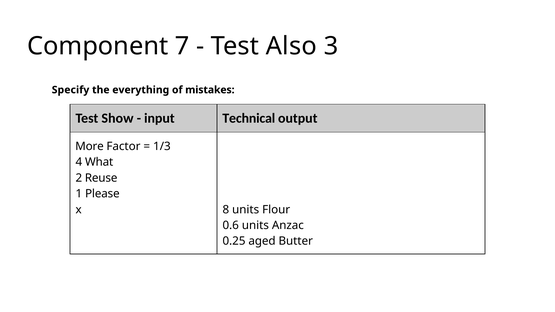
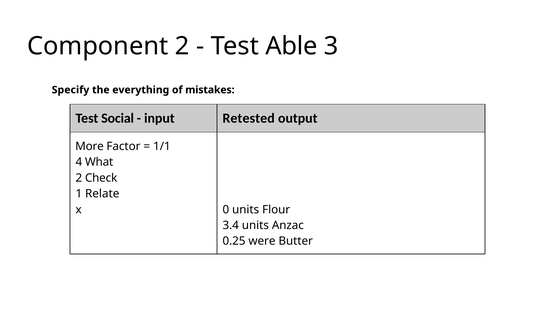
Component 7: 7 -> 2 (182, 46)
Also: Also -> Able (292, 46)
Show: Show -> Social (118, 118)
Technical: Technical -> Retested (249, 118)
1/3: 1/3 -> 1/1 (162, 146)
Reuse: Reuse -> Check (101, 178)
Please: Please -> Relate (102, 194)
8: 8 -> 0 (226, 210)
0.6: 0.6 -> 3.4 (231, 225)
aged: aged -> were (262, 241)
